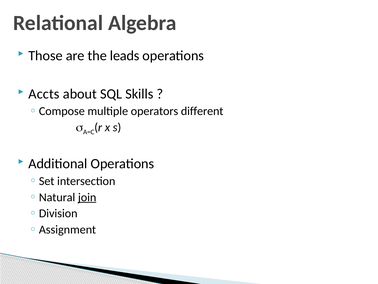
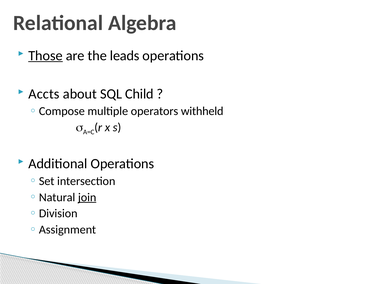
Those underline: none -> present (46, 55)
Skills: Skills -> Child (139, 94)
different: different -> withheld (202, 111)
